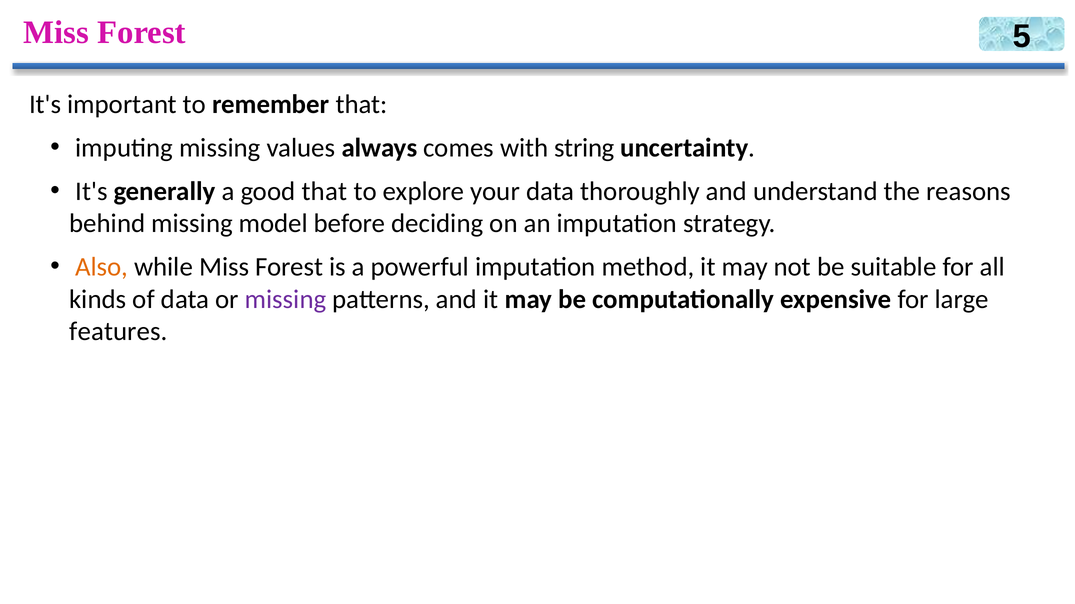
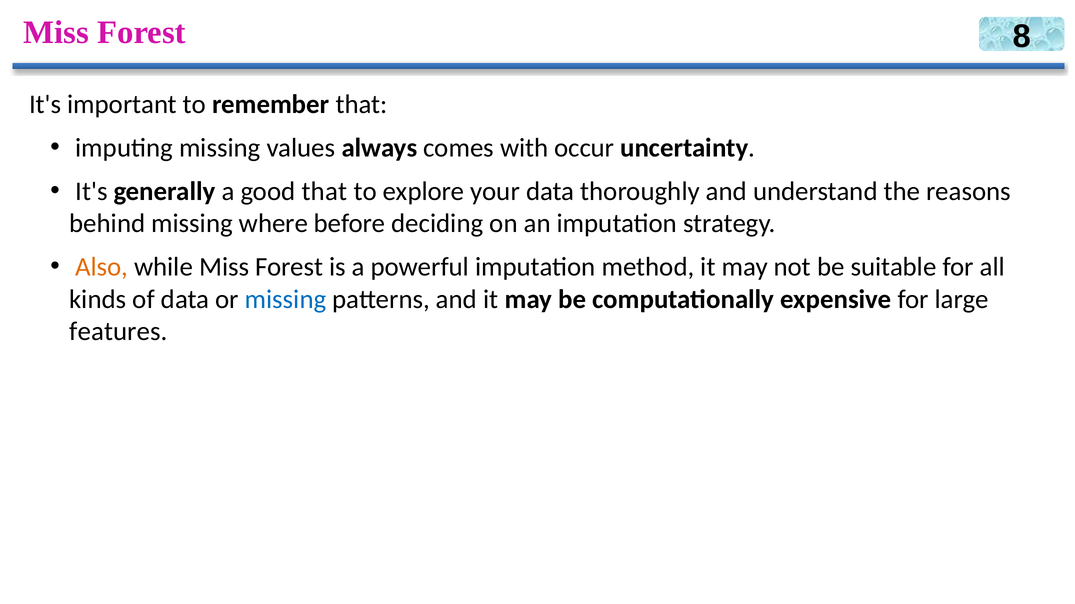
5: 5 -> 8 (1022, 36)
string: string -> occur (584, 148)
model: model -> where (273, 224)
missing colour: purple -> blue (286, 300)
